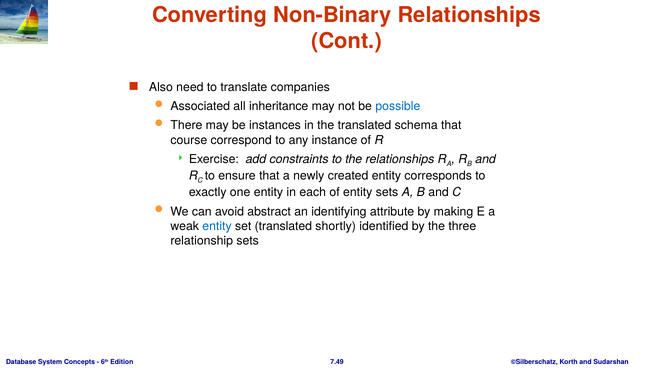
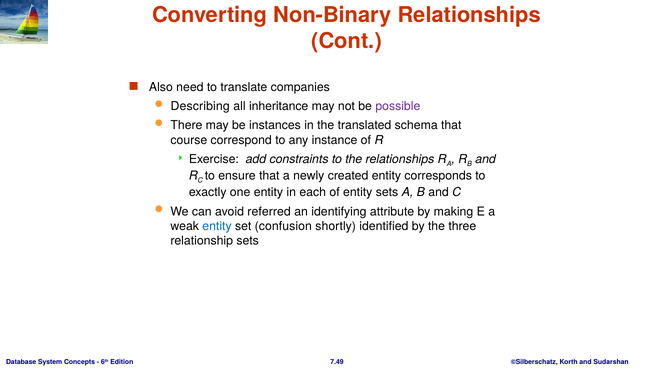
Associated: Associated -> Describing (200, 106)
possible colour: blue -> purple (398, 106)
abstract: abstract -> referred (269, 212)
set translated: translated -> confusion (283, 226)
